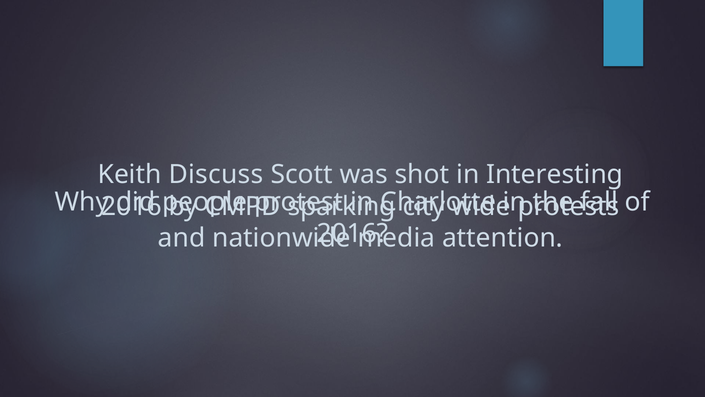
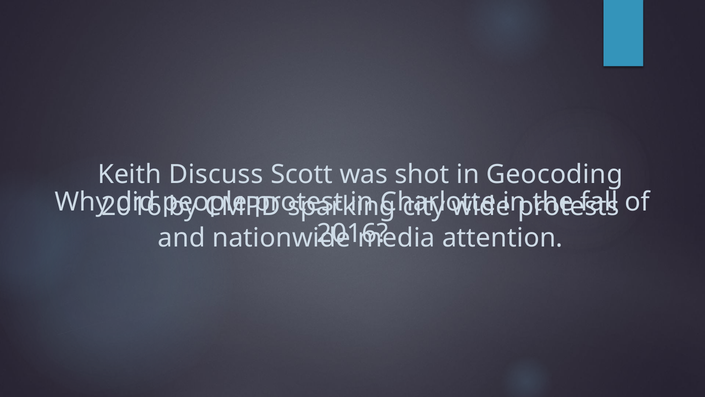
Interesting: Interesting -> Geocoding (554, 174)
